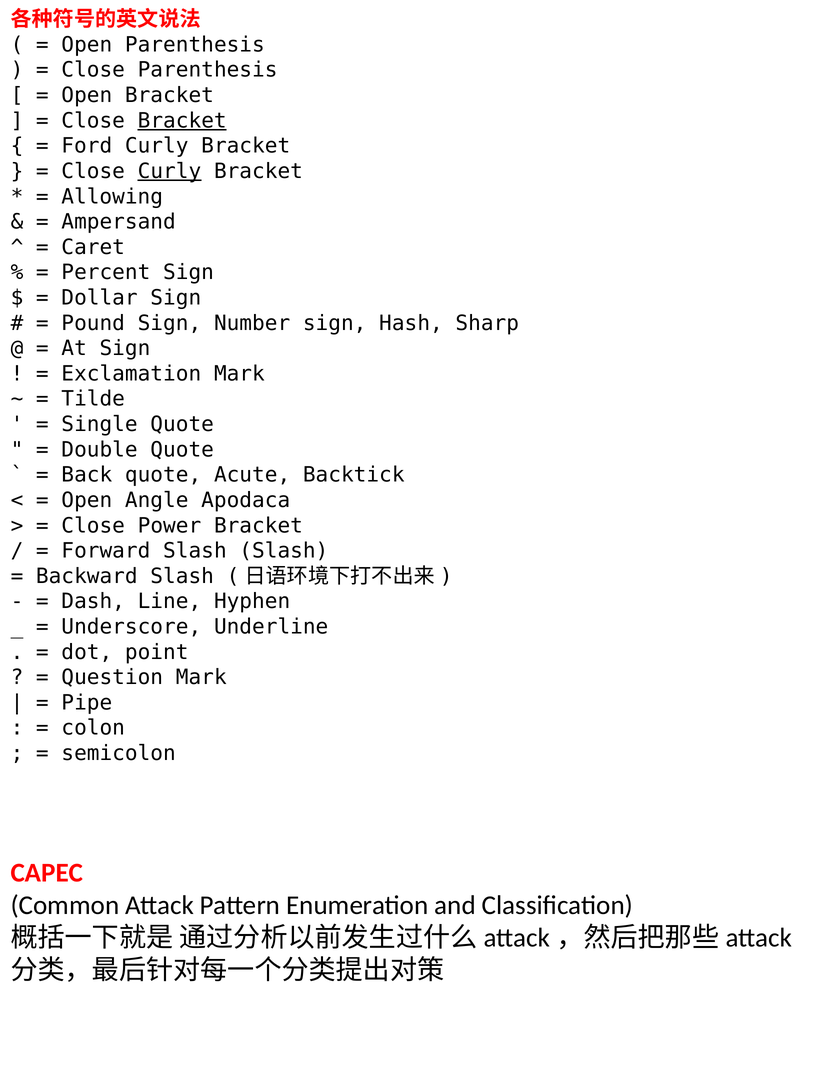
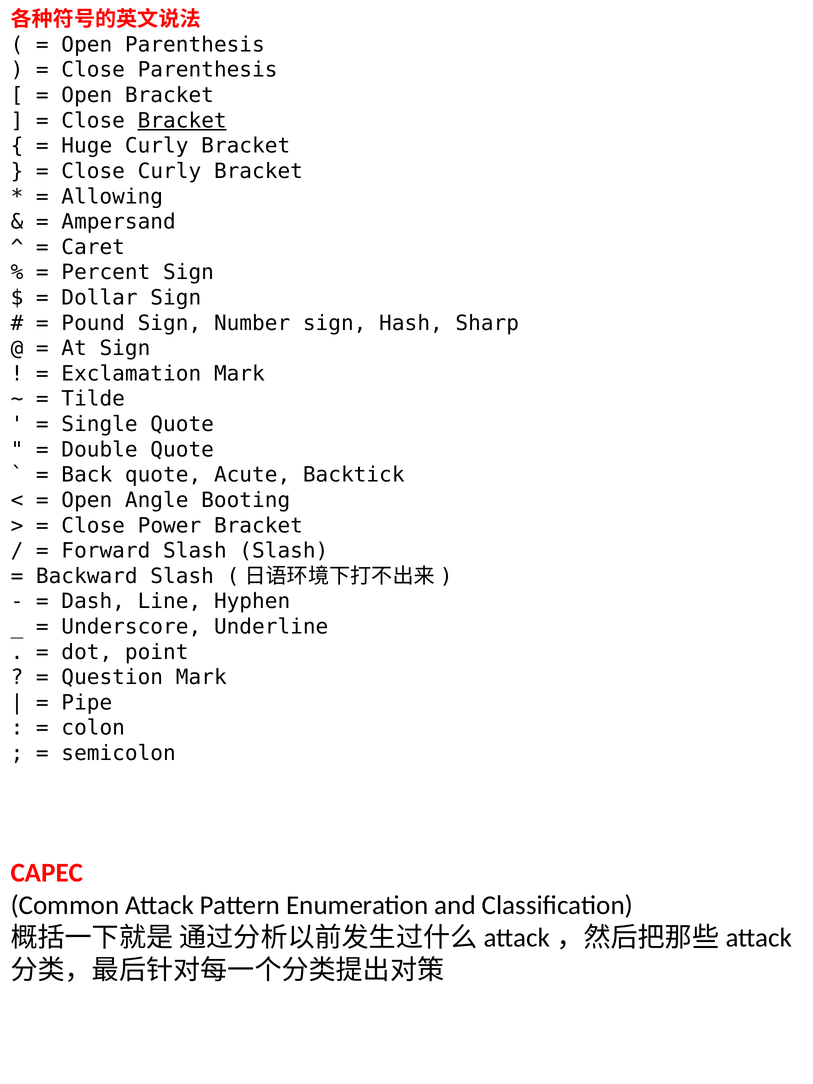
Ford: Ford -> Huge (87, 146)
Curly underline: present -> none (169, 171)
Apodaca: Apodaca -> Booting (246, 500)
